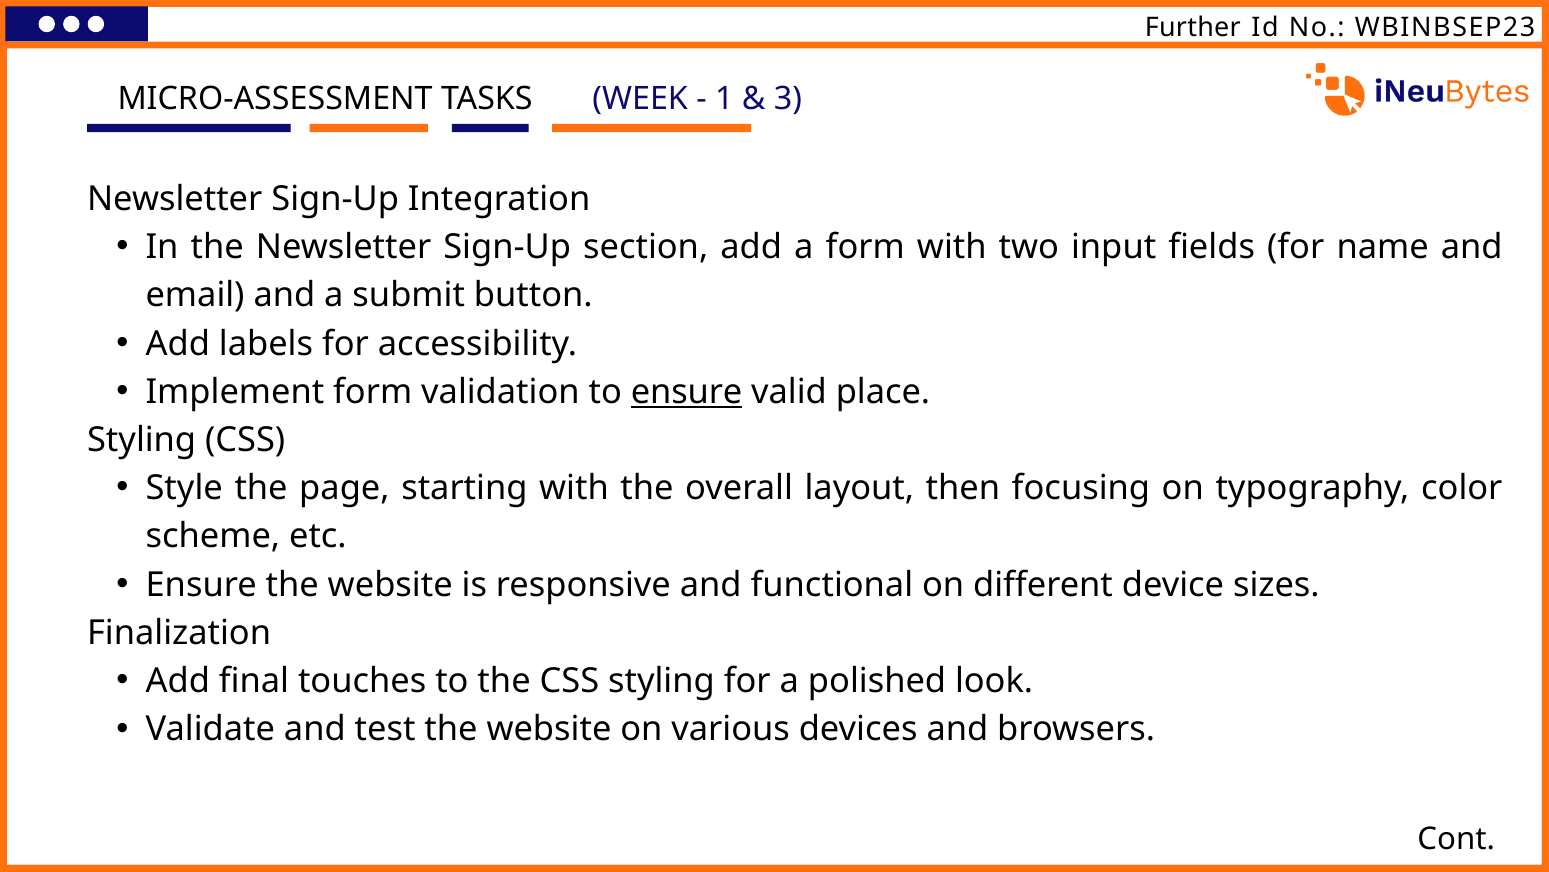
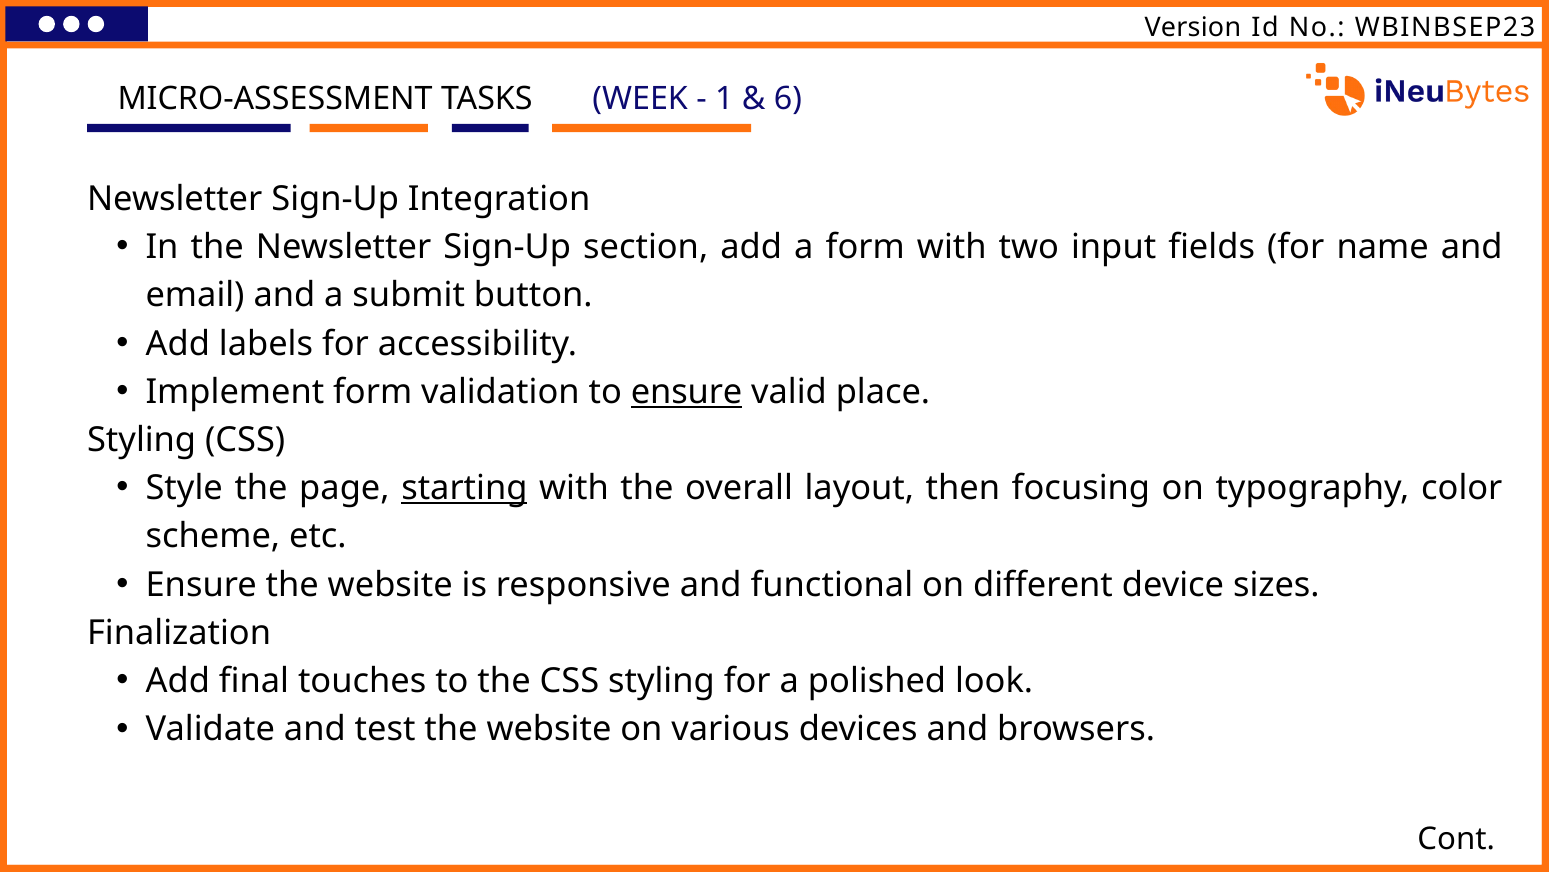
Further: Further -> Version (1193, 27)
3: 3 -> 6 (788, 99)
starting underline: none -> present (464, 488)
